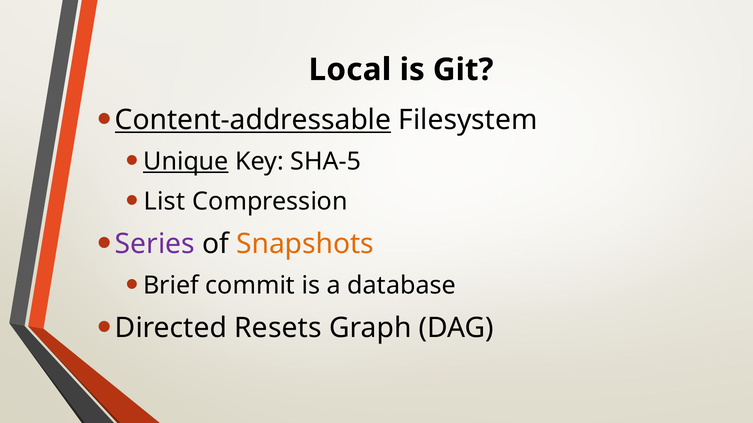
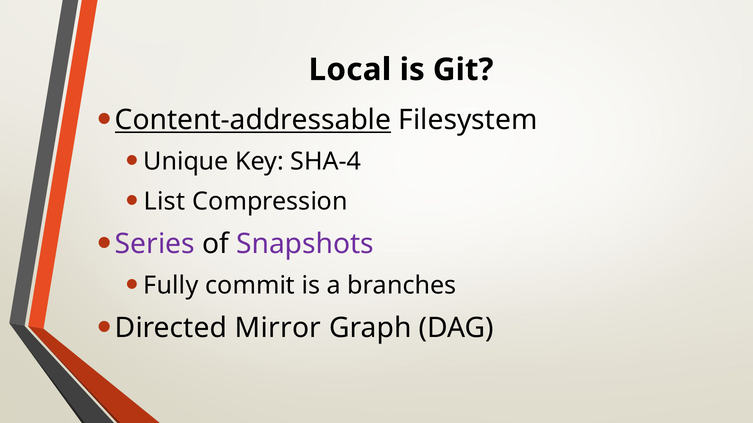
Unique underline: present -> none (186, 162)
SHA-5: SHA-5 -> SHA-4 (326, 162)
Snapshots colour: orange -> purple (305, 244)
Brief: Brief -> Fully (171, 286)
database: database -> branches (402, 286)
Resets: Resets -> Mirror (278, 328)
